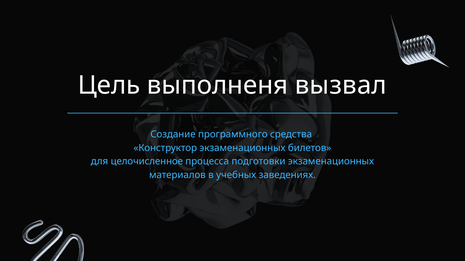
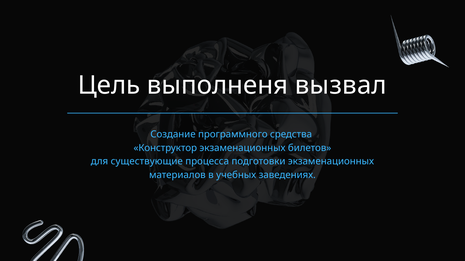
целочисленное: целочисленное -> существующие (147, 162)
